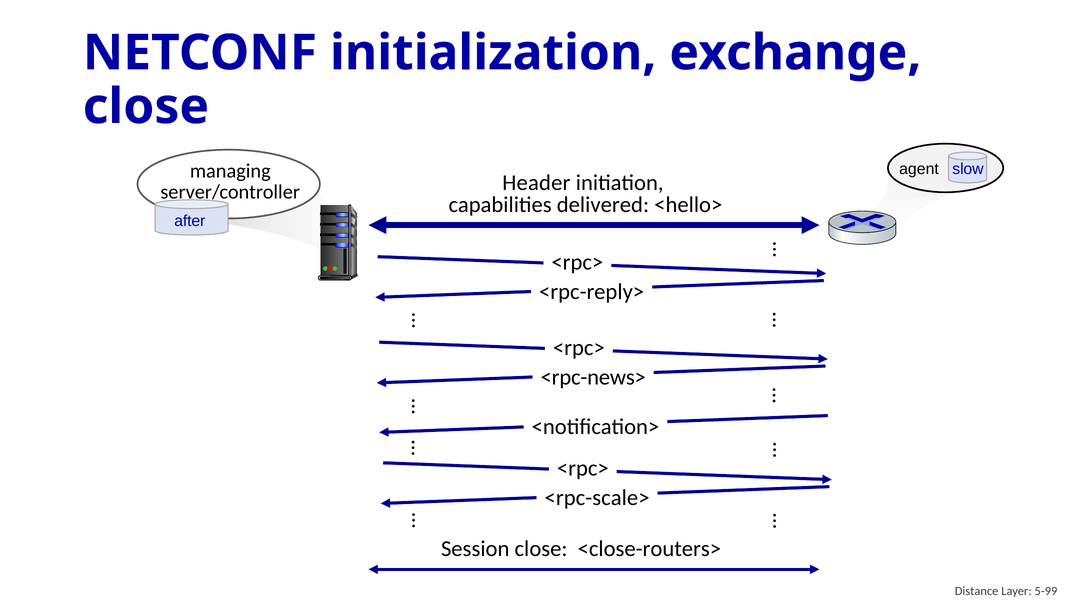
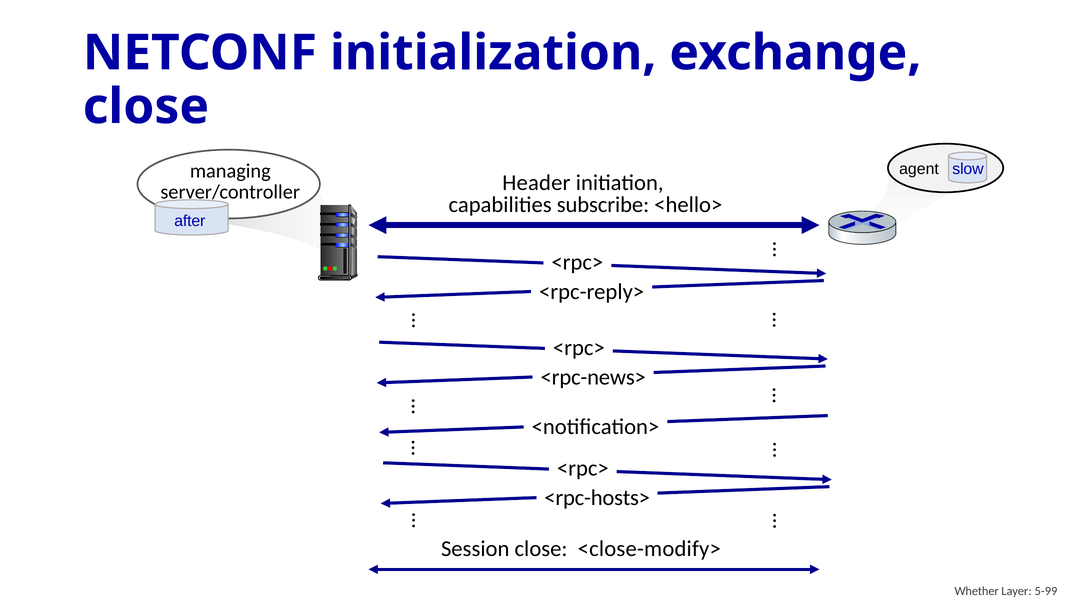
delivered: delivered -> subscribe (603, 205)
<rpc-scale>: <rpc-scale> -> <rpc-hosts> (597, 498)
<close-routers>: <close-routers> -> <close-modify> (649, 549)
Distance: Distance -> Whether (977, 591)
